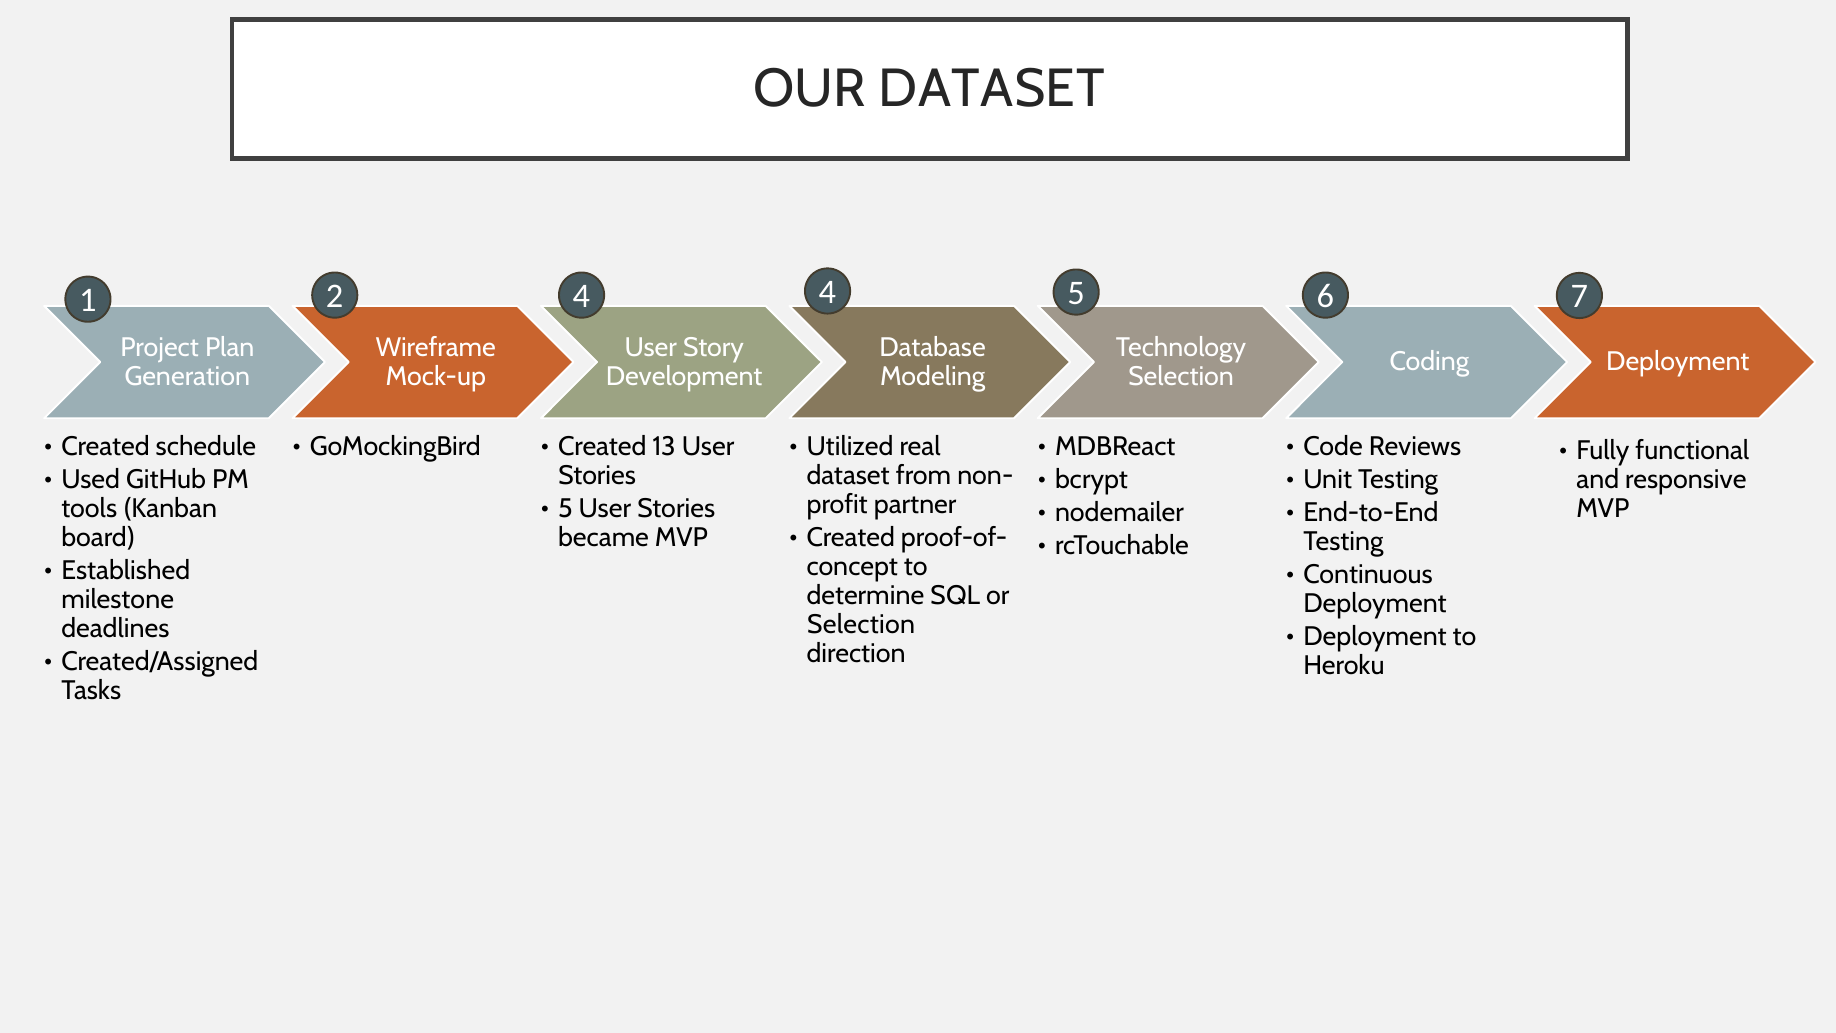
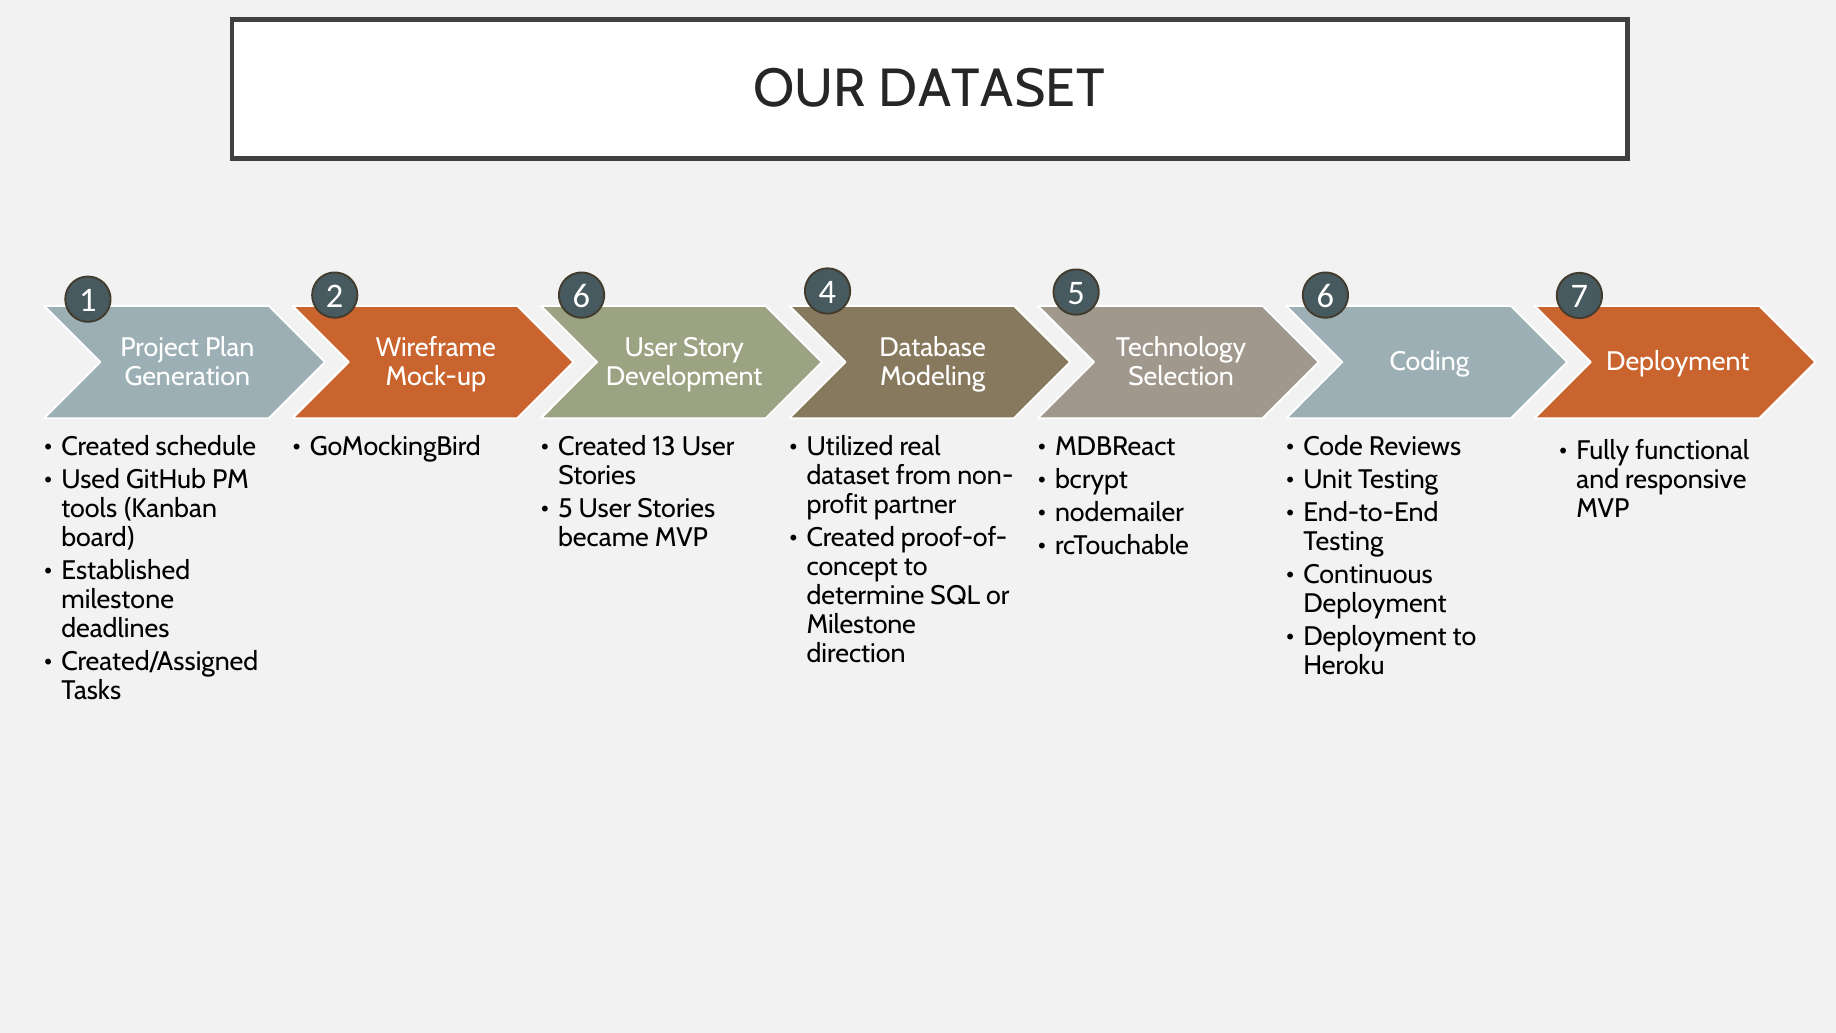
2 4: 4 -> 6 (581, 296)
Selection: Selection -> Milestone (861, 624)
